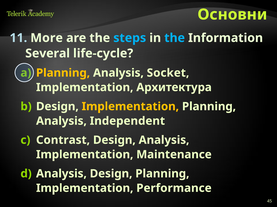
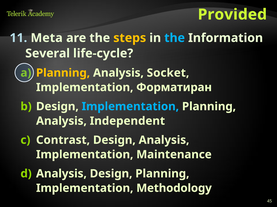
Основни: Основни -> Provided (232, 15)
More: More -> Meta (47, 38)
steps colour: light blue -> yellow (130, 38)
Архитектура: Архитектура -> Форматиран (174, 88)
Implementation colour: yellow -> light blue (130, 107)
Performance: Performance -> Methodology (174, 189)
